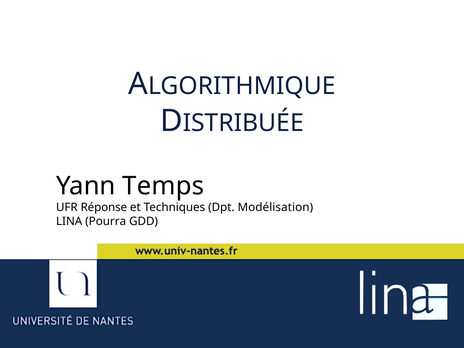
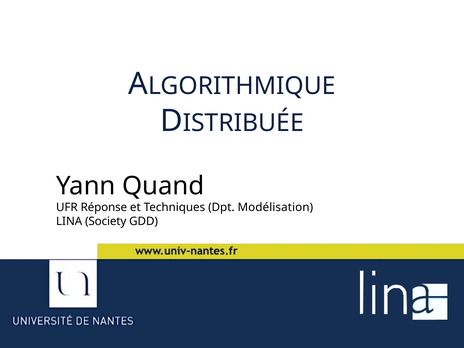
Temps: Temps -> Quand (163, 186)
Pourra: Pourra -> Society (106, 221)
